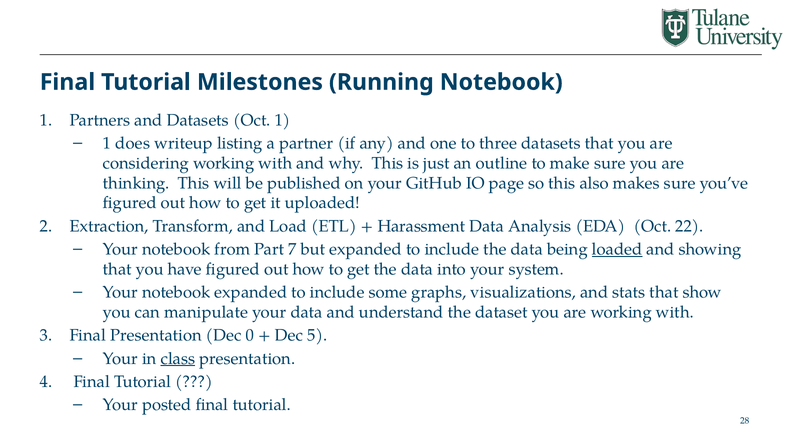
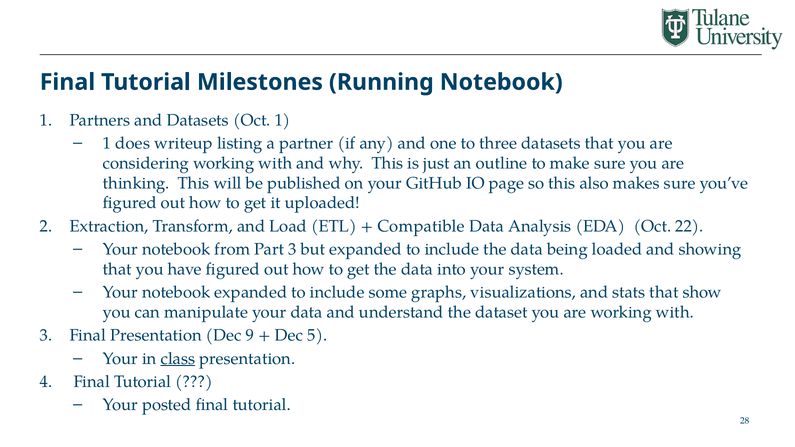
Harassment: Harassment -> Compatible (421, 226)
Part 7: 7 -> 3 (292, 249)
loaded underline: present -> none (617, 249)
0: 0 -> 9 (250, 336)
